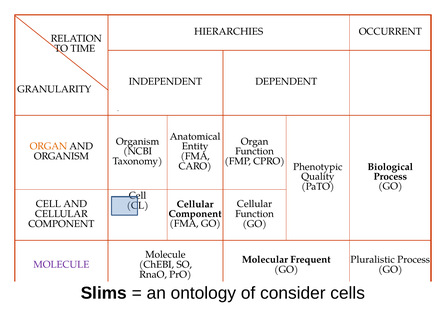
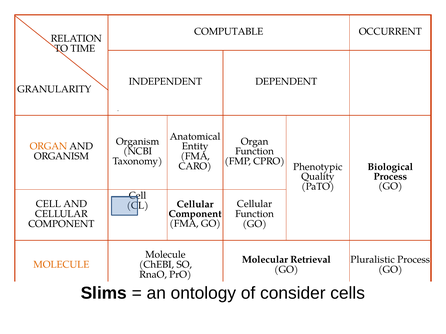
HIERARCHIES: HIERARCHIES -> COMPUTABLE (229, 32)
Frequent: Frequent -> Retrieval (310, 260)
MOLECULE colour: purple -> orange (61, 265)
